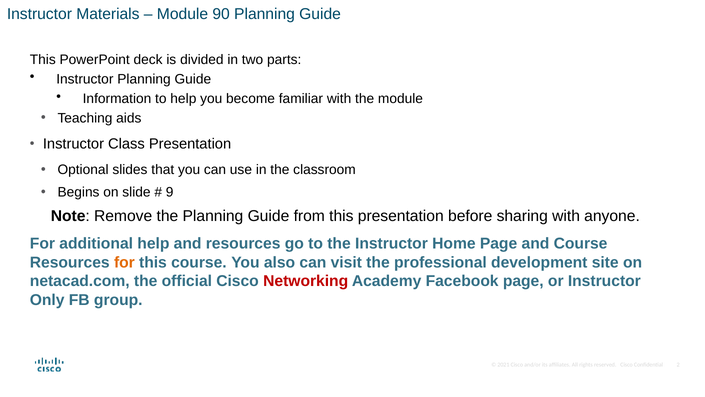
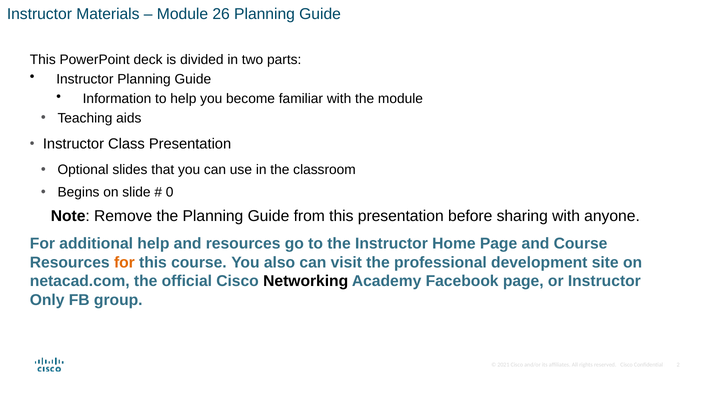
90: 90 -> 26 (221, 14)
9: 9 -> 0 (170, 192)
Networking colour: red -> black (306, 281)
